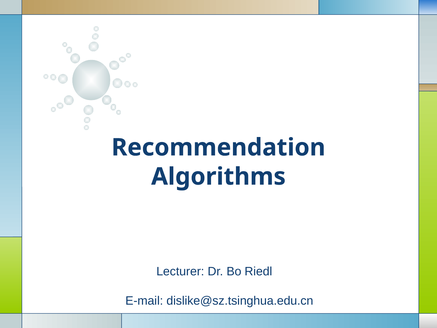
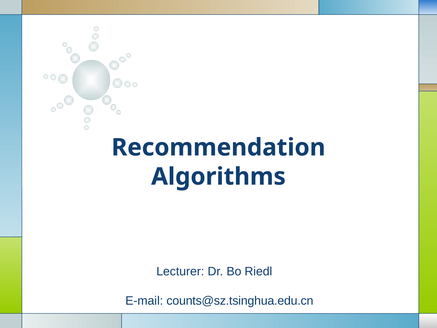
dislike@sz.tsinghua.edu.cn: dislike@sz.tsinghua.edu.cn -> counts@sz.tsinghua.edu.cn (240, 301)
